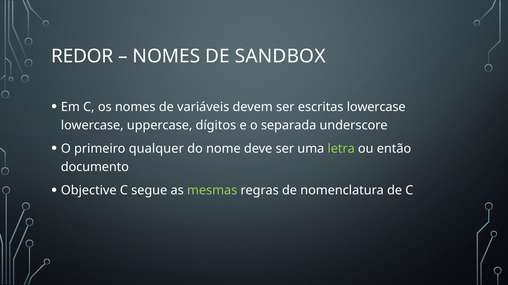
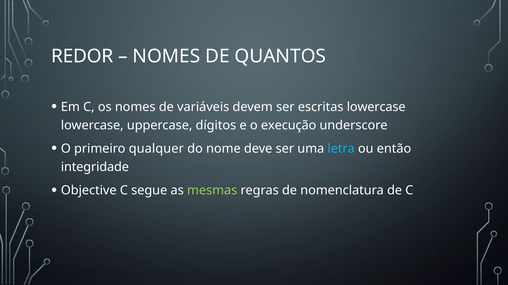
SANDBOX: SANDBOX -> QUANTOS (280, 56)
separada: separada -> execução (289, 125)
letra colour: light green -> light blue (341, 149)
documento: documento -> integridade (95, 167)
